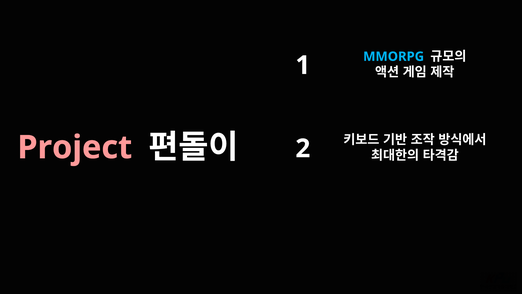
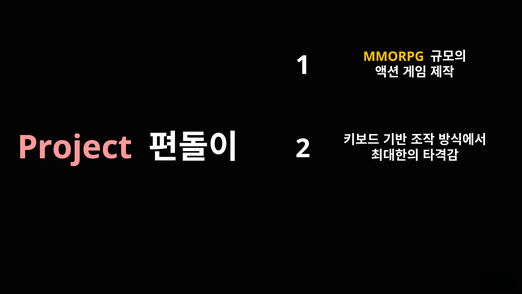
MMORPG colour: light blue -> yellow (394, 56)
